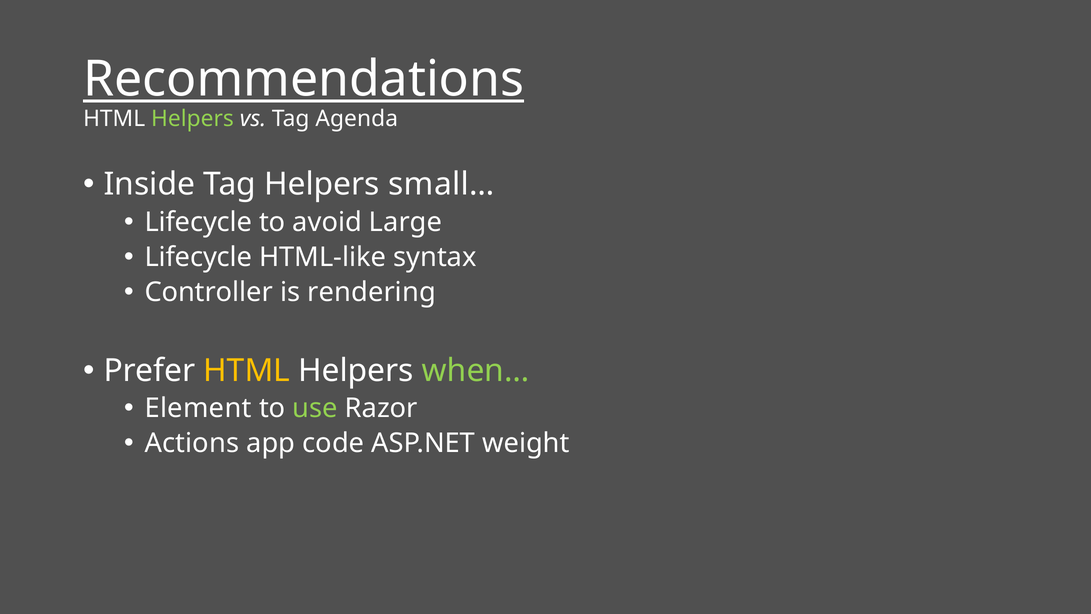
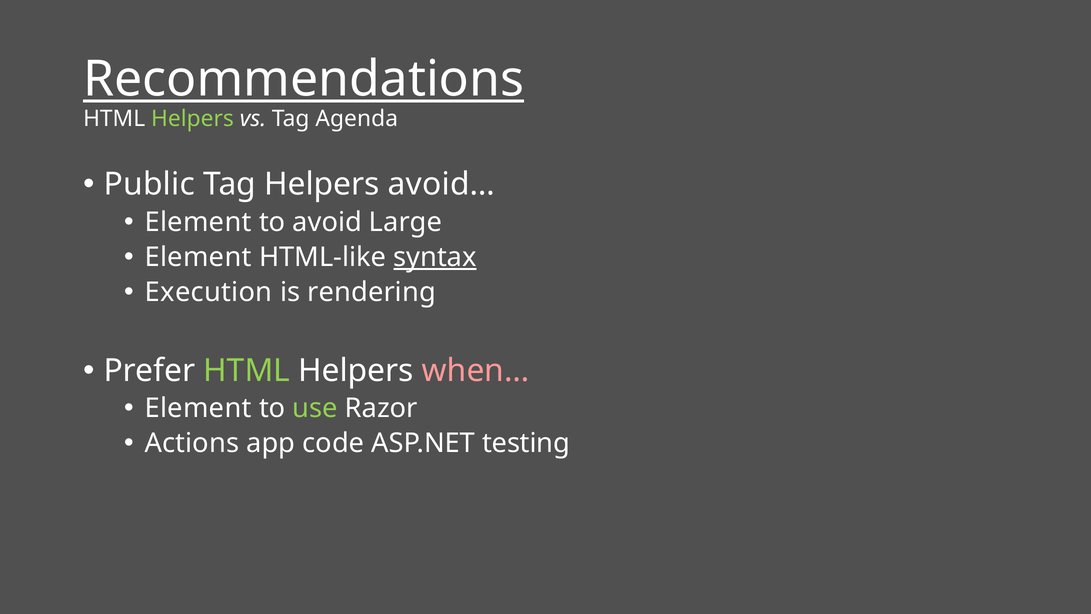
Inside: Inside -> Public (149, 184)
small…: small… -> avoid… (441, 184)
Lifecycle: Lifecycle -> Element (198, 222)
Lifecycle: Lifecycle -> Element (198, 257)
syntax underline: none -> present (435, 257)
Controller: Controller -> Execution (209, 292)
HTML colour: yellow -> light green (247, 371)
when… colour: light green -> pink (476, 371)
weight: weight -> testing (526, 443)
